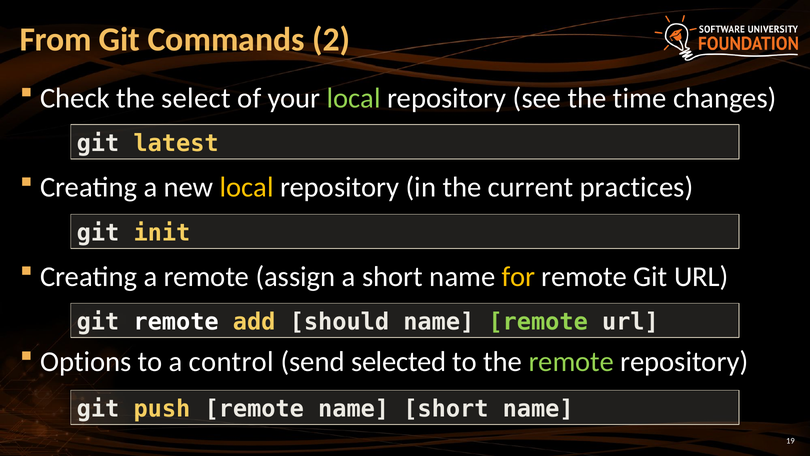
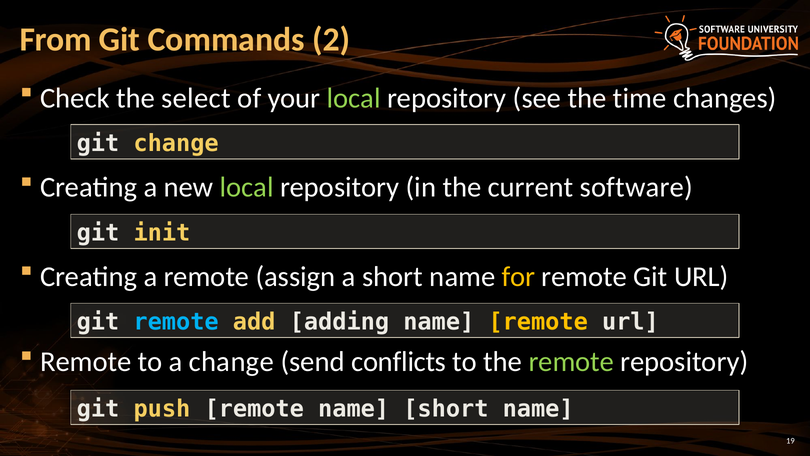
git latest: latest -> change (176, 143)
local colour: yellow -> light green (247, 187)
practices: practices -> software (636, 187)
remote colour: white -> light blue (176, 322)
should: should -> adding (339, 322)
remote colour: light green -> yellow (538, 322)
Options: Options -> Remote (86, 361)
a control: control -> change (231, 361)
selected: selected -> conflicts (399, 361)
